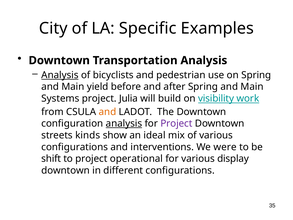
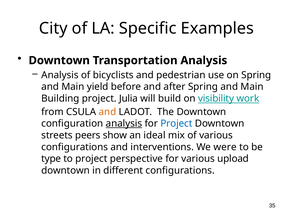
Analysis underline: present -> none (60, 75)
Systems: Systems -> Building (60, 98)
Project colour: purple -> blue (176, 123)
kinds: kinds -> peers (88, 135)
shift: shift -> type (51, 159)
operational: operational -> perspective (136, 159)
display: display -> upload (233, 159)
